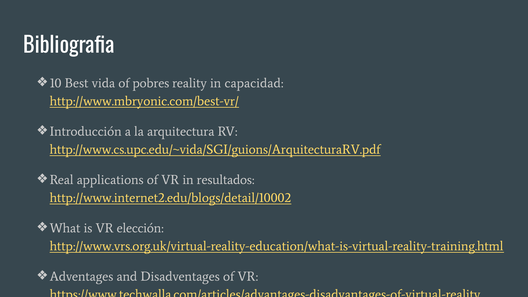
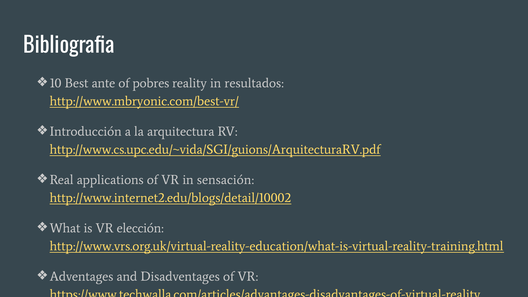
vida: vida -> ante (103, 83)
capacidad: capacidad -> resultados (254, 83)
resultados: resultados -> sensación (225, 180)
